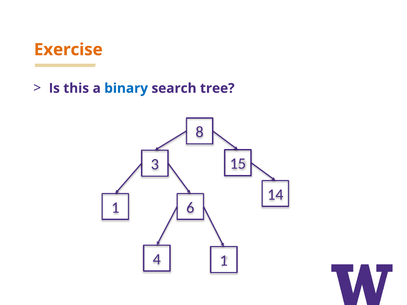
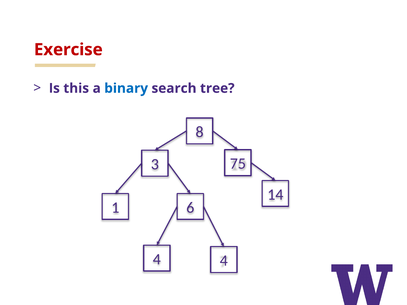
Exercise colour: orange -> red (68, 50)
15: 15 -> 75 (238, 164)
4 1: 1 -> 4 (224, 261)
